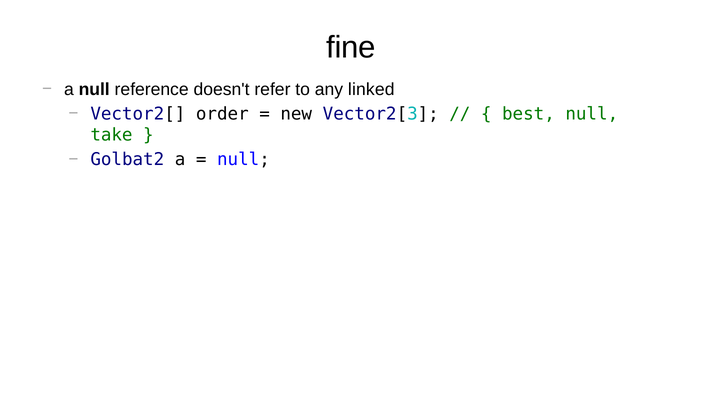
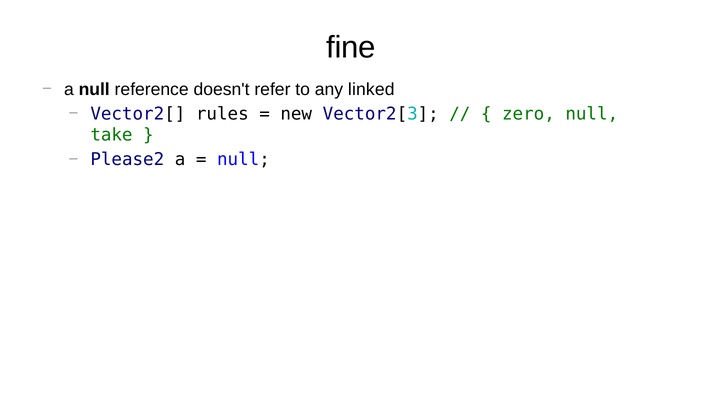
order: order -> rules (222, 114)
best: best -> zero (528, 114)
Golbat2: Golbat2 -> Please2 (127, 159)
